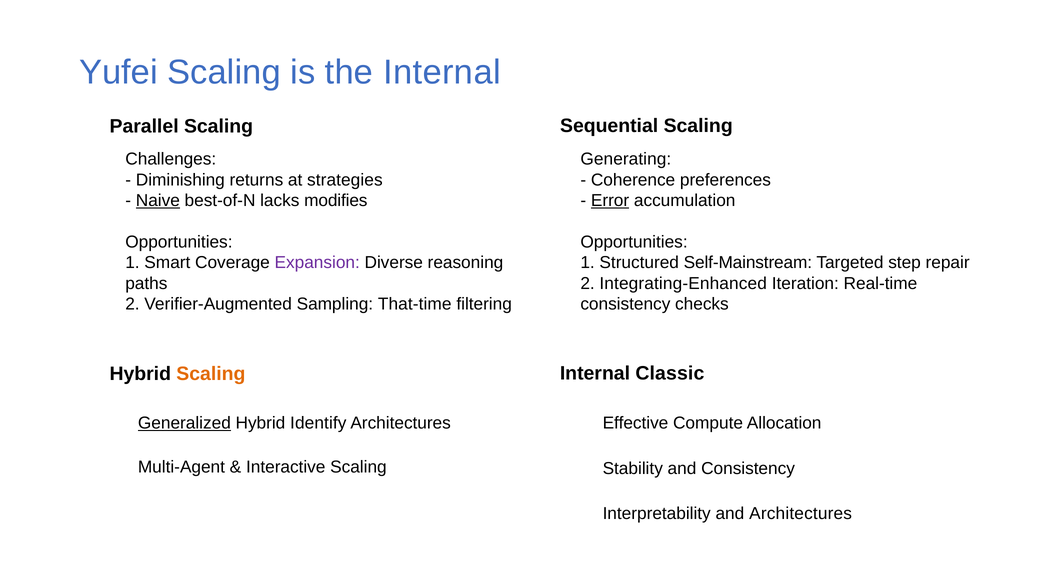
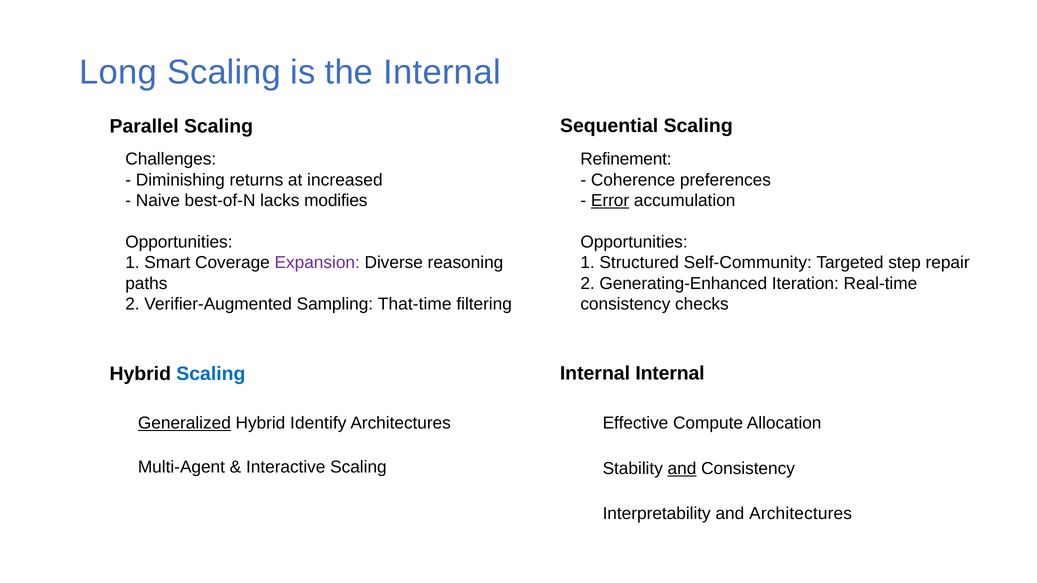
Yufei: Yufei -> Long (118, 72)
Generating: Generating -> Refinement (626, 159)
strategies: strategies -> increased (345, 180)
Naive underline: present -> none (158, 201)
Self-Mainstream: Self-Mainstream -> Self-Community (748, 263)
Integrating-Enhanced: Integrating-Enhanced -> Generating-Enhanced (683, 284)
Scaling colour: orange -> blue (211, 374)
Internal Classic: Classic -> Internal (670, 374)
and underline: none -> present (682, 469)
